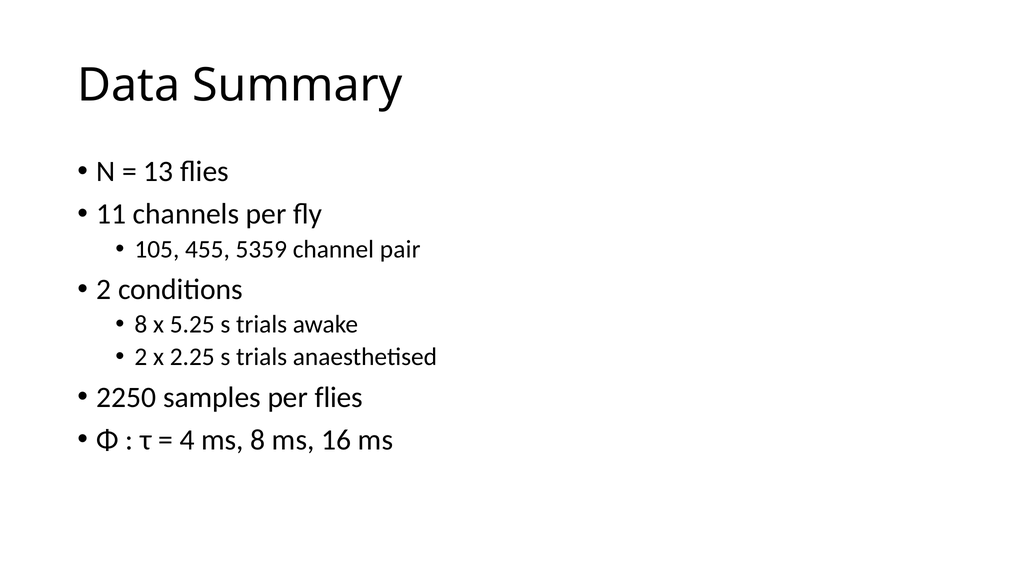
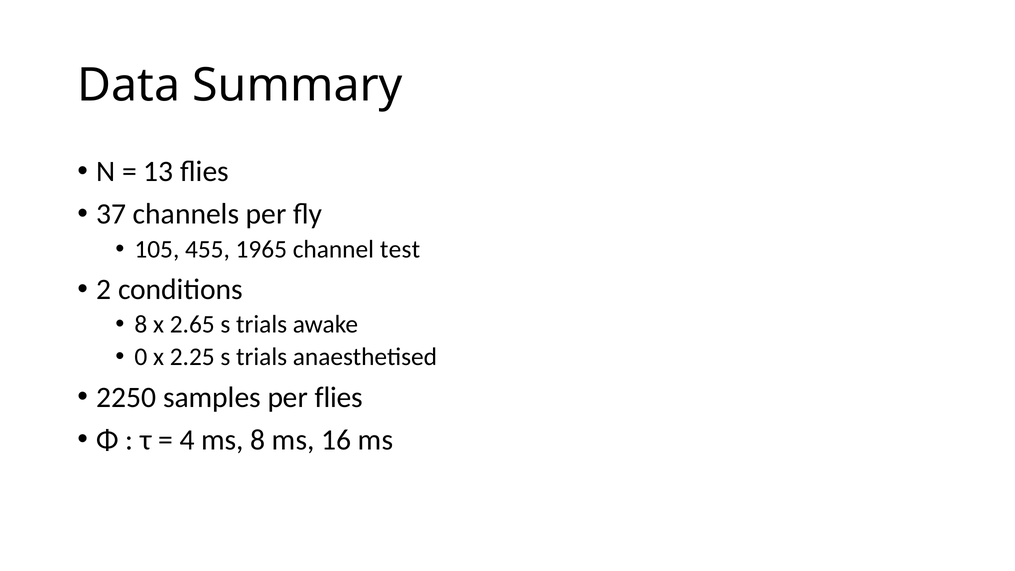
11: 11 -> 37 (111, 214)
5359: 5359 -> 1965 (261, 249)
pair: pair -> test (400, 249)
5.25: 5.25 -> 2.65 (192, 324)
2: 2 -> 0 (141, 357)
